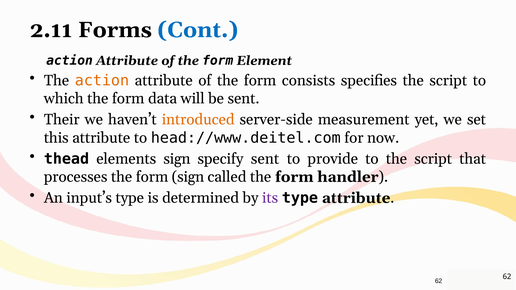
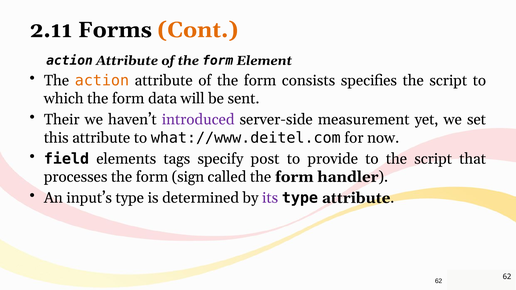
Cont colour: blue -> orange (198, 30)
introduced colour: orange -> purple (198, 120)
head://www.deitel.com: head://www.deitel.com -> what://www.deitel.com (246, 138)
thead: thead -> field (66, 159)
elements sign: sign -> tags (177, 159)
specify sent: sent -> post (265, 159)
